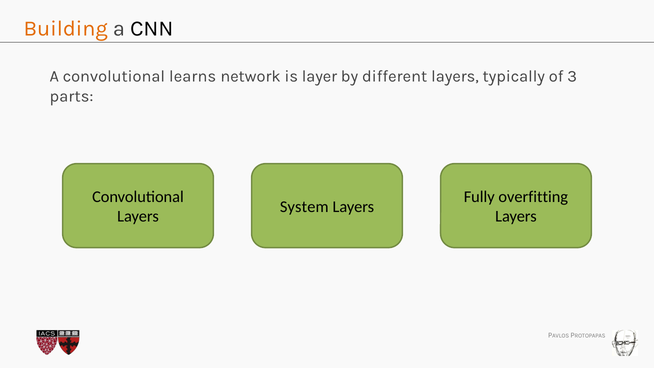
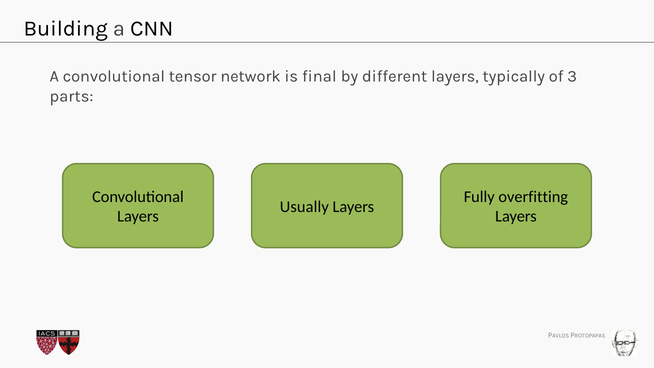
Building colour: orange -> black (66, 29)
learns: learns -> tensor (193, 77)
layer: layer -> final (319, 77)
System: System -> Usually (304, 207)
